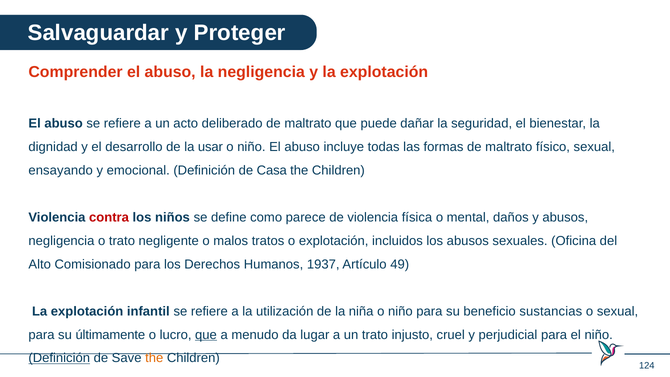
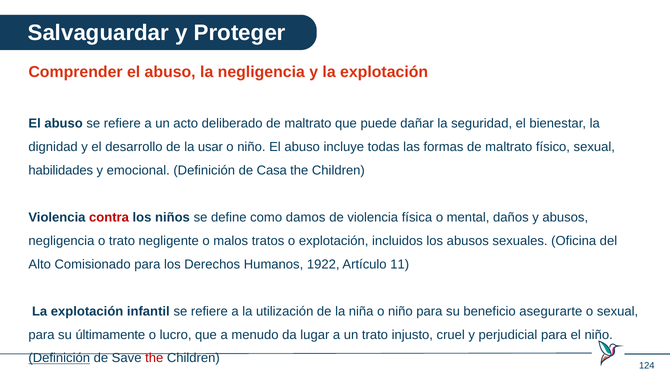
ensayando: ensayando -> habilidades (61, 170)
parece: parece -> damos (306, 217)
1937: 1937 -> 1922 (323, 264)
49: 49 -> 11 (400, 264)
sustancias: sustancias -> asegurarte (551, 311)
que underline: present -> none (206, 335)
the colour: orange -> red (154, 358)
